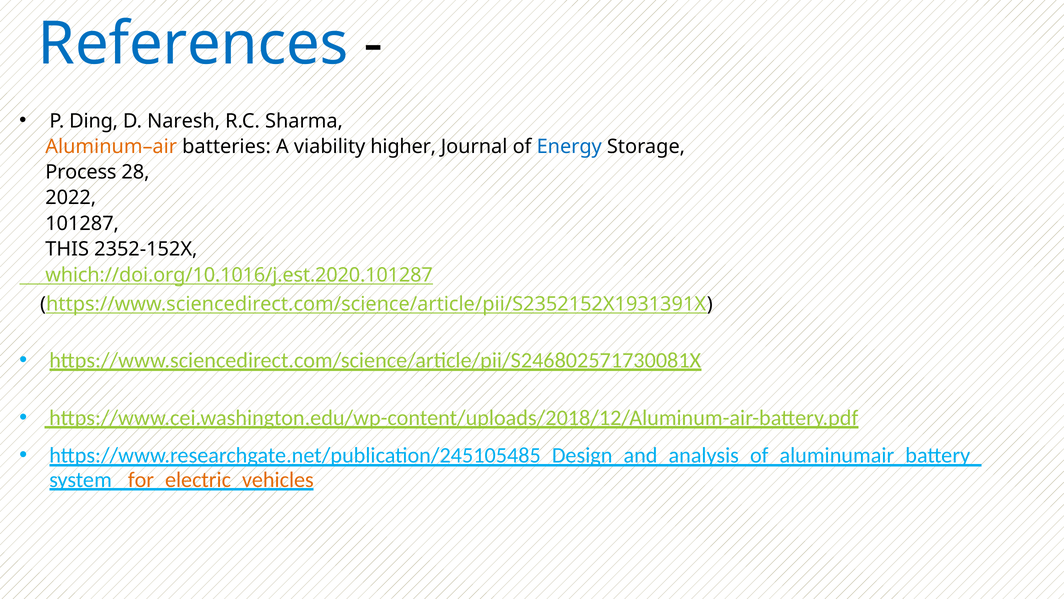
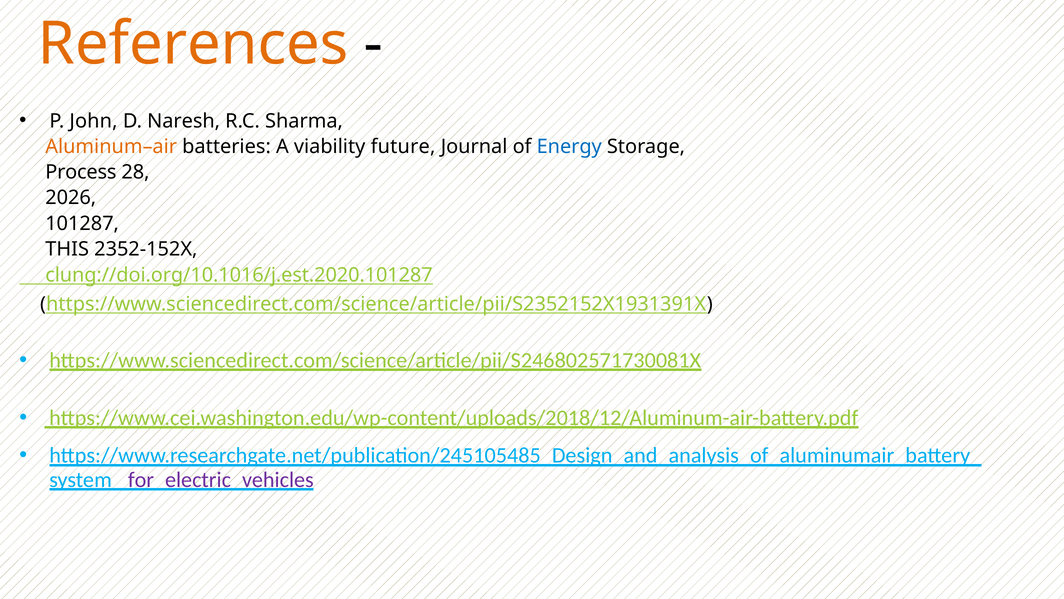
References colour: blue -> orange (193, 44)
Ding: Ding -> John (93, 121)
higher: higher -> future (403, 146)
2022: 2022 -> 2026 (71, 198)
which://doi.org/10.1016/j.est.2020.101287: which://doi.org/10.1016/j.est.2020.101287 -> clung://doi.org/10.1016/j.est.2020.101287 (239, 275)
for_electric_vehicles colour: orange -> purple (221, 479)
